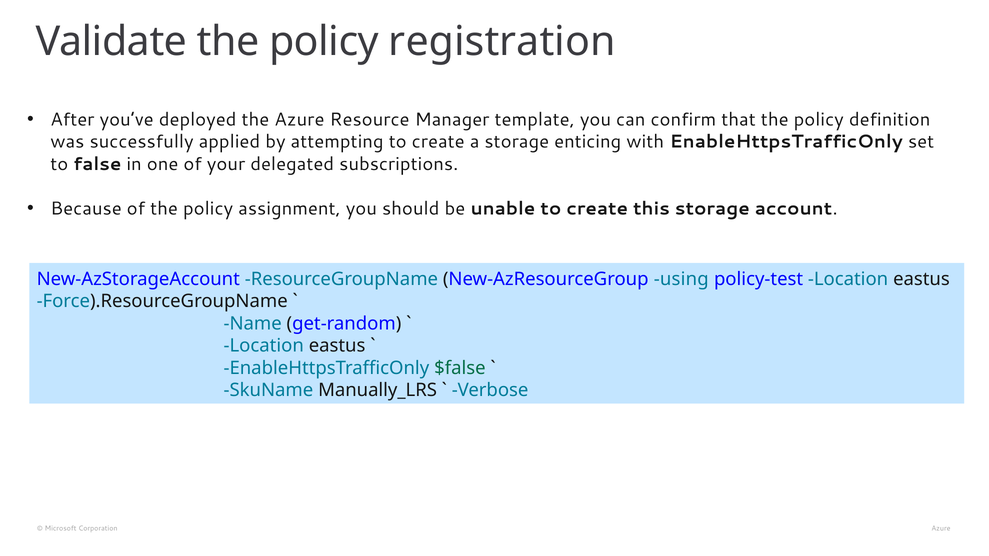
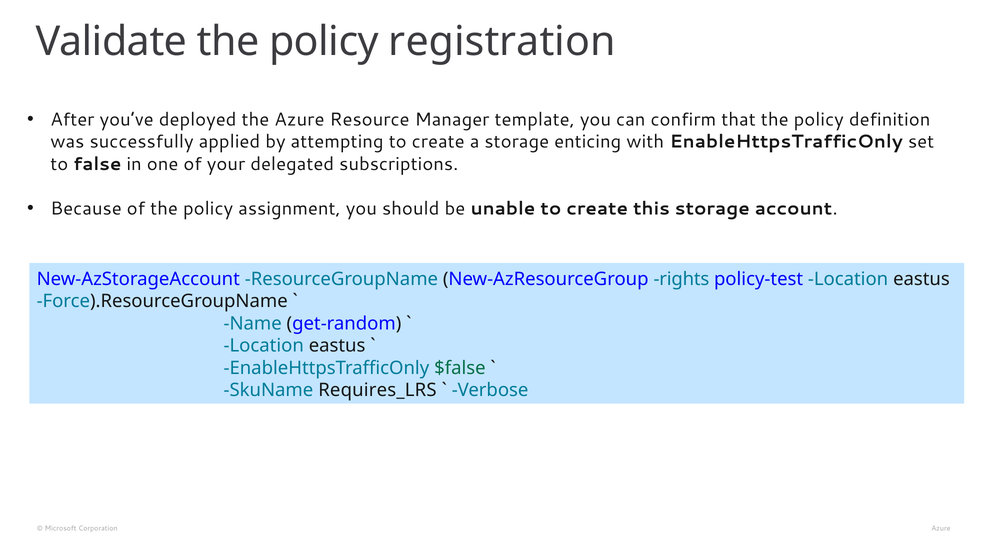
using: using -> rights (681, 279)
Manually_LRS: Manually_LRS -> Requires_LRS (377, 390)
